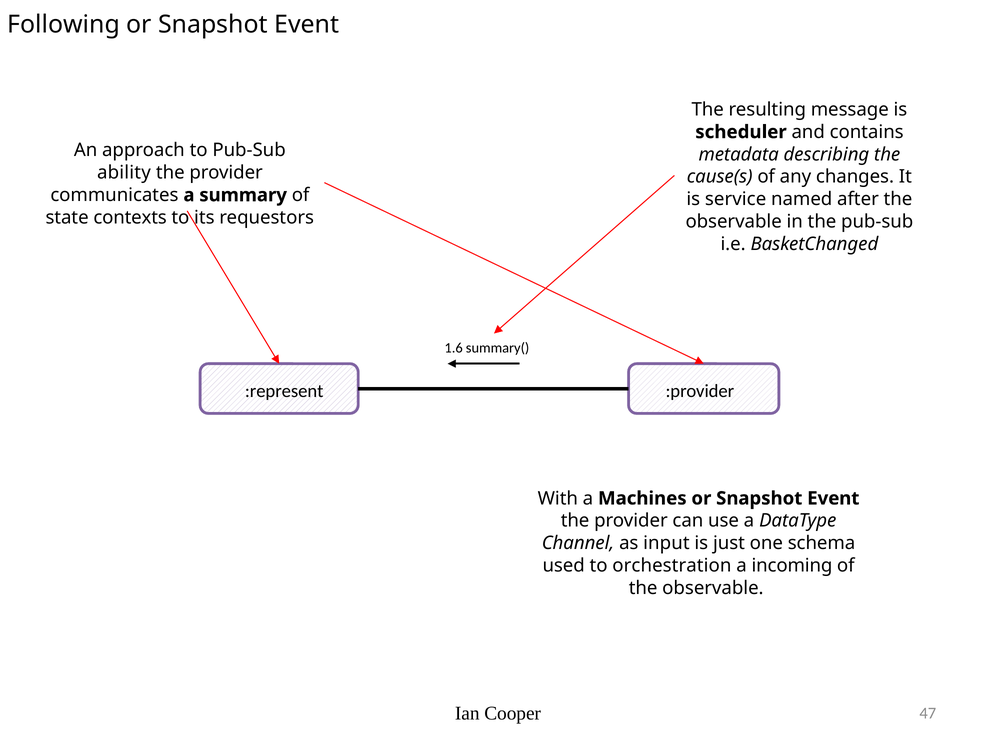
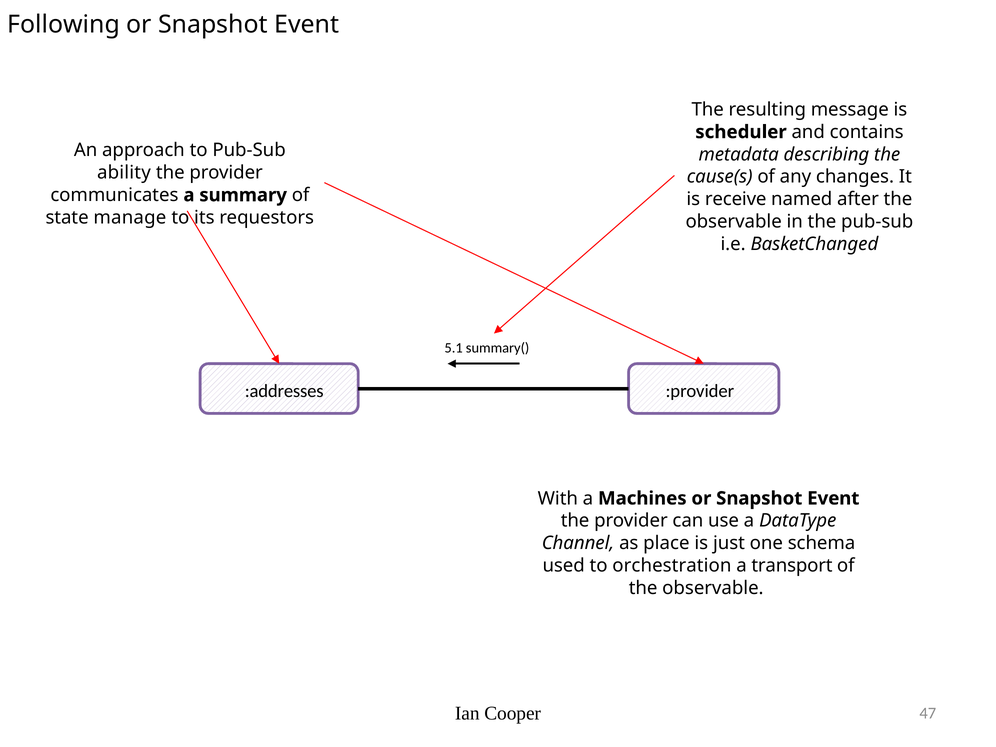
service: service -> receive (736, 199)
contexts: contexts -> manage (130, 218)
1.6: 1.6 -> 5.1 (454, 348)
:represent: :represent -> :addresses (284, 391)
input: input -> place (666, 543)
incoming: incoming -> transport (792, 566)
